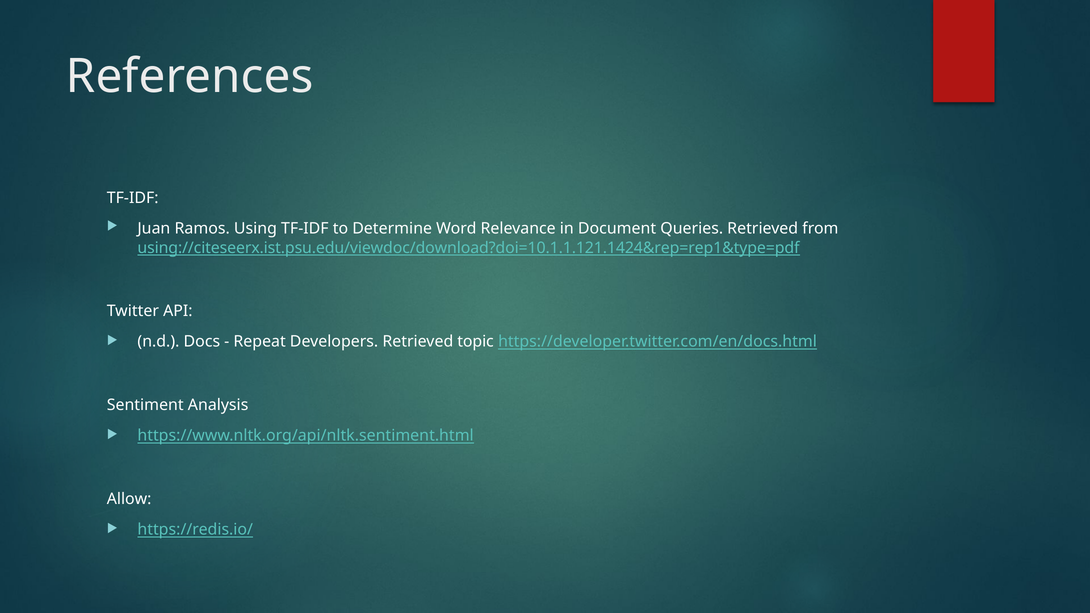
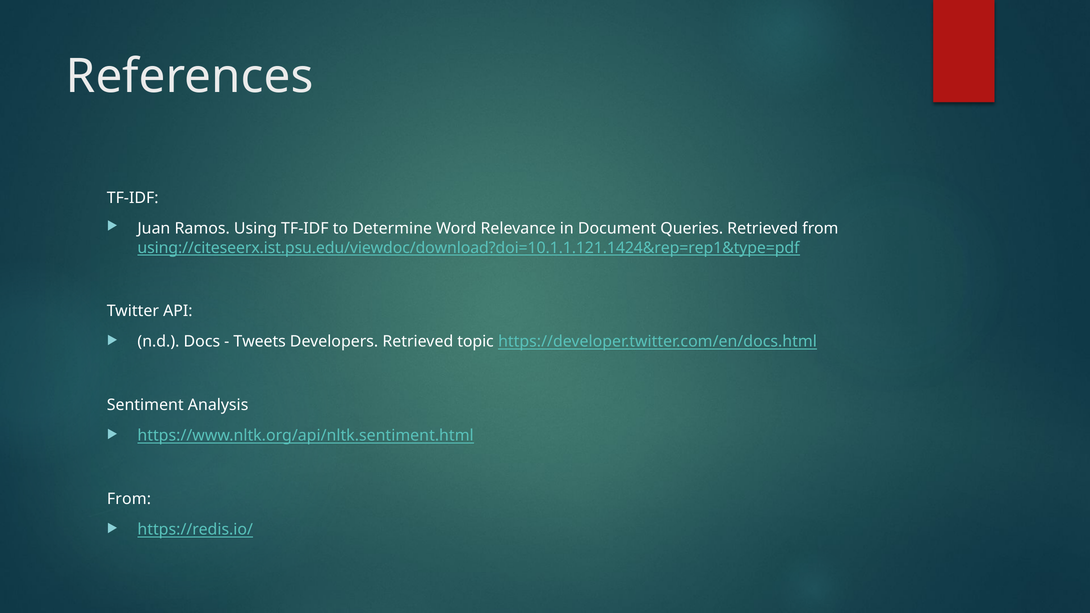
Repeat: Repeat -> Tweets (260, 342)
Allow: Allow -> From (129, 499)
